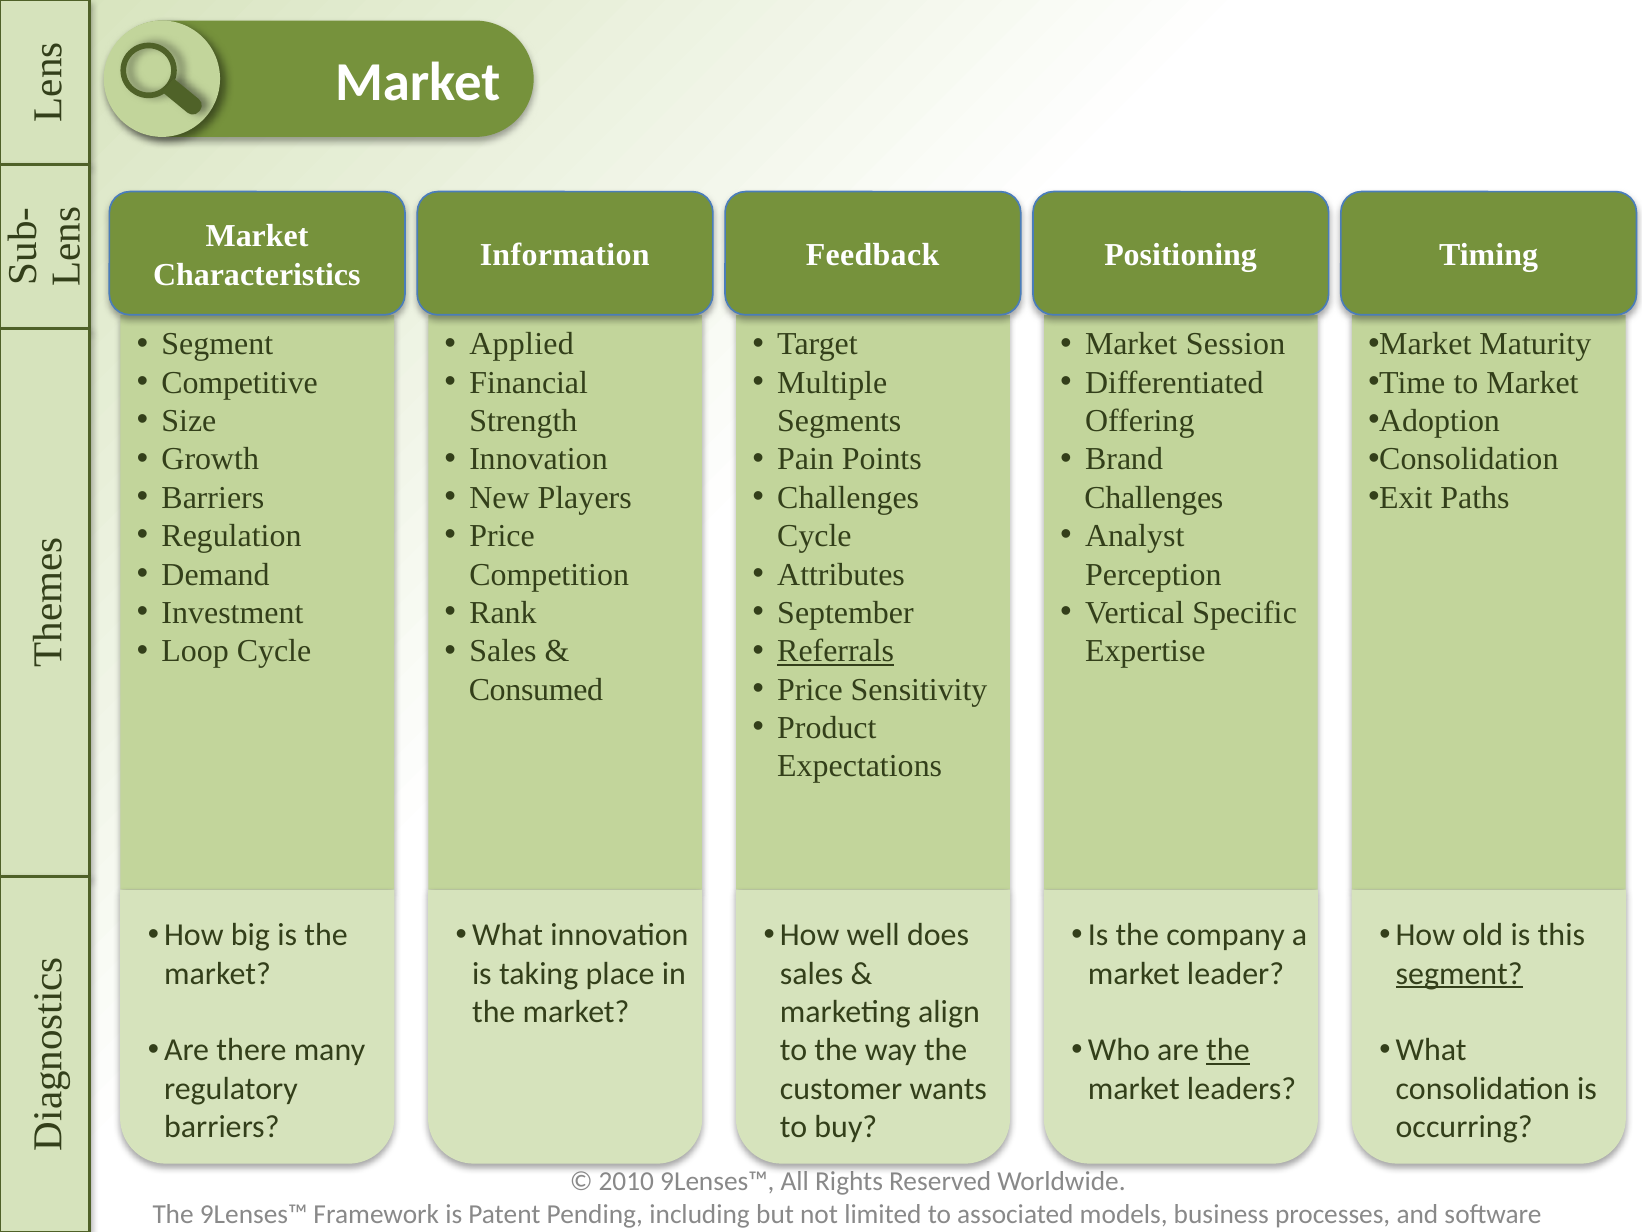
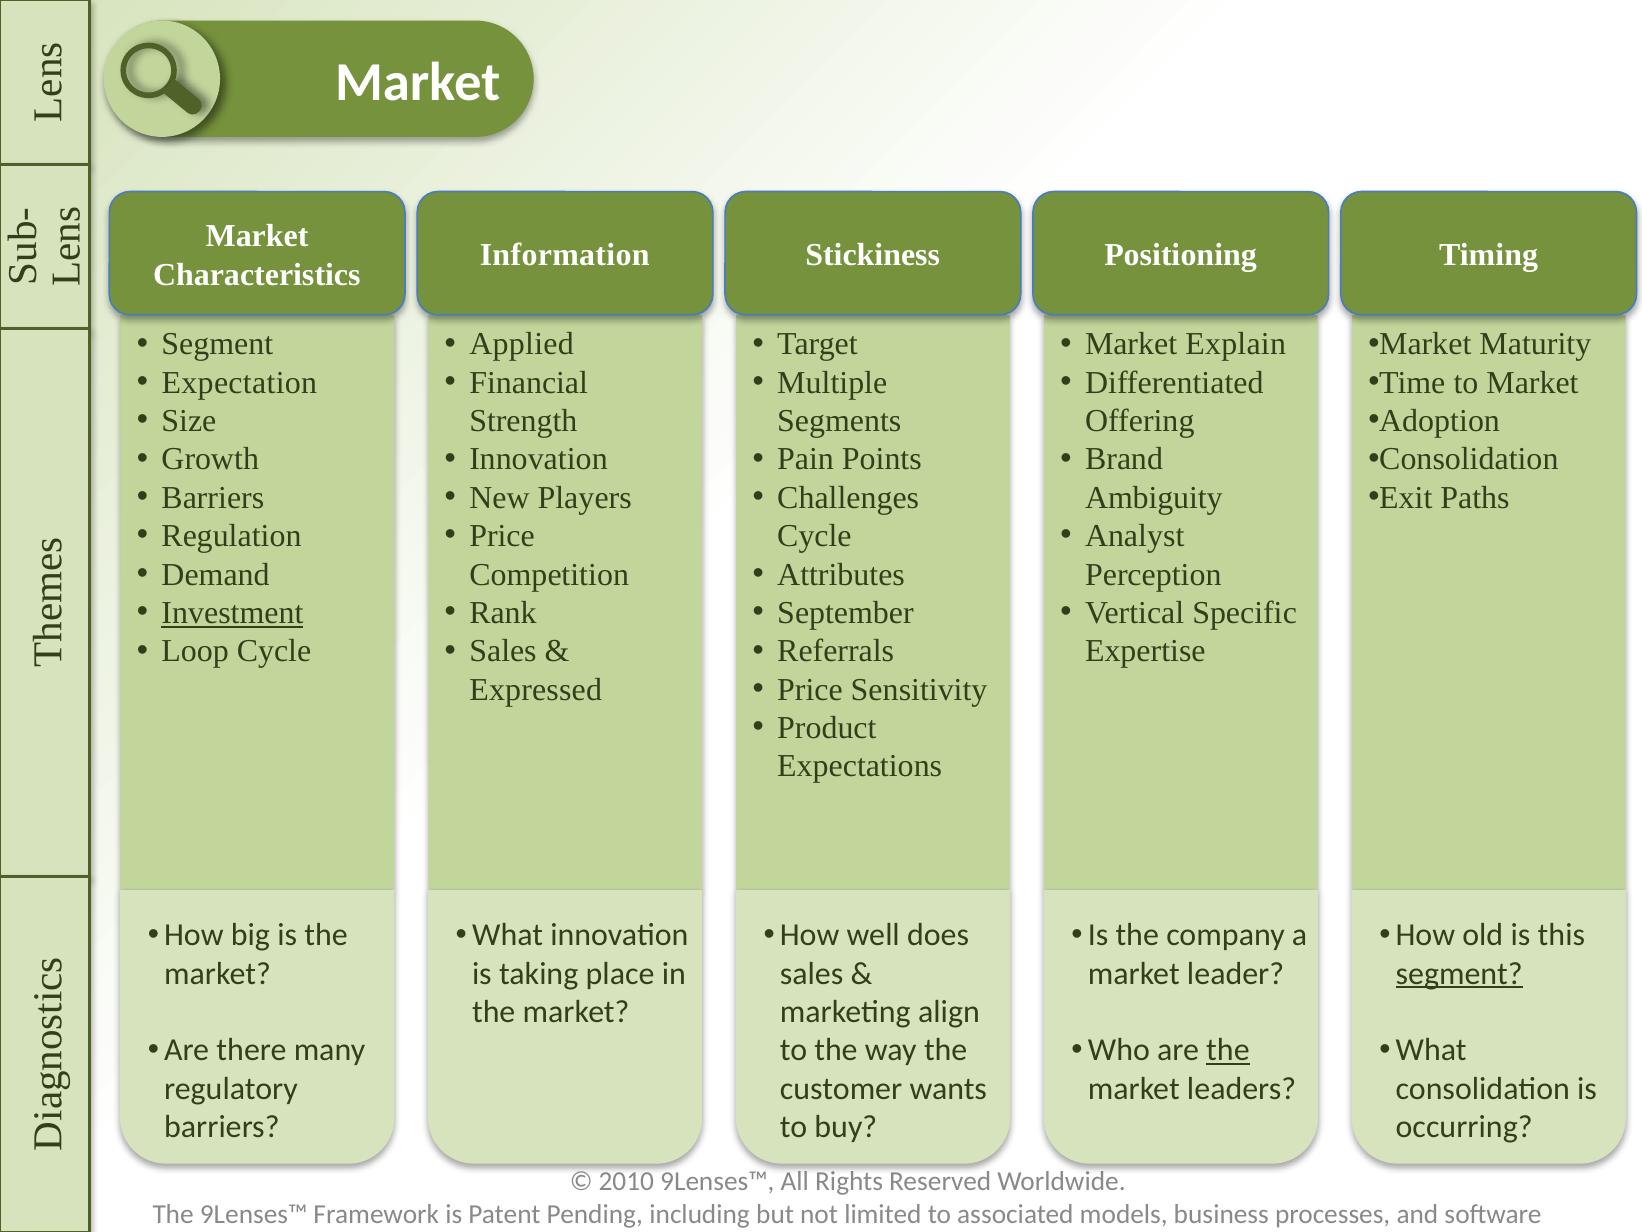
Feedback: Feedback -> Stickiness (873, 255)
Session: Session -> Explain (1236, 344)
Competitive: Competitive -> Expectation (239, 383)
Challenges: Challenges -> Ambiguity (1154, 498)
Investment underline: none -> present (232, 613)
Referrals underline: present -> none (836, 651)
Consumed: Consumed -> Expressed (536, 689)
